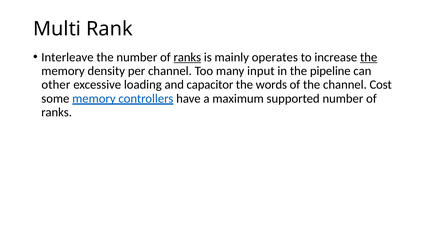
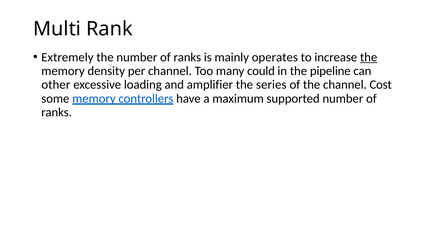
Interleave: Interleave -> Extremely (67, 57)
ranks underline: present -> none (187, 57)
input: input -> could (261, 71)
capacitor: capacitor -> amplifier (210, 85)
words: words -> series (271, 85)
